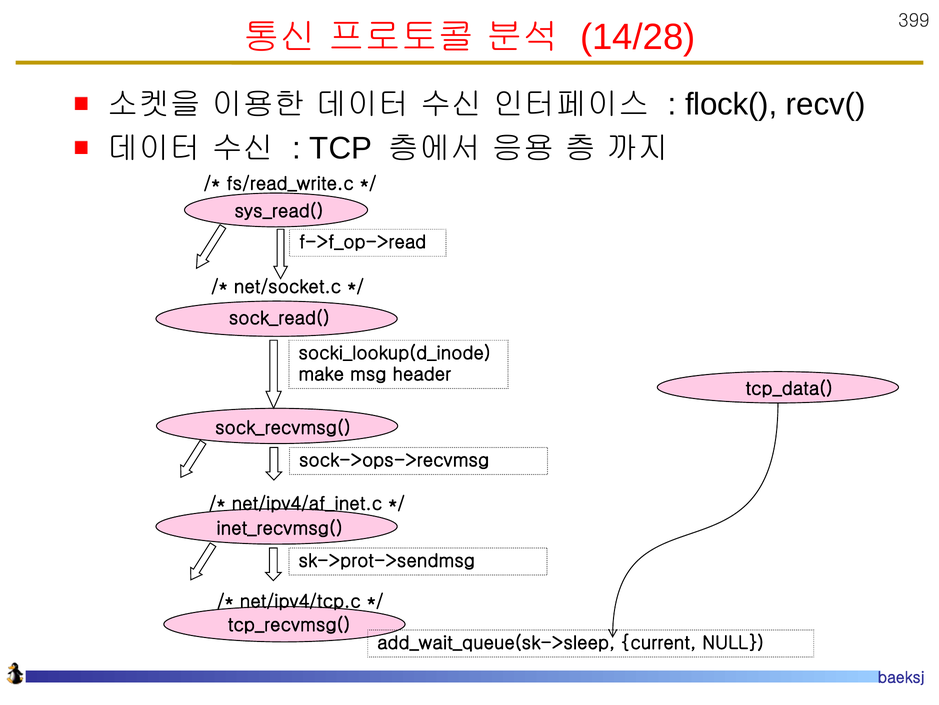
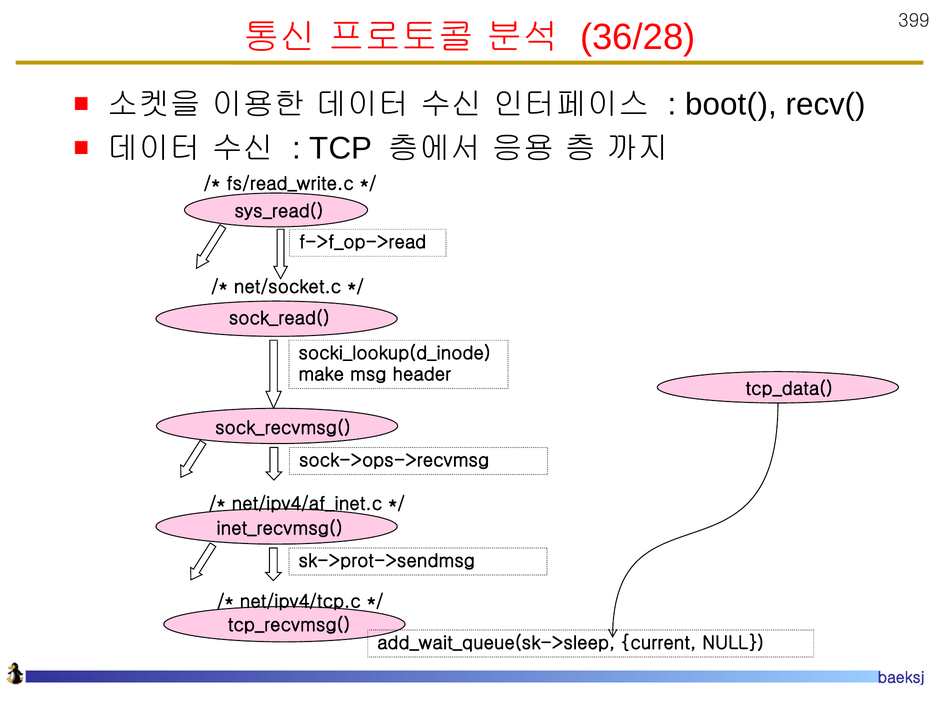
14/28: 14/28 -> 36/28 (638, 37)
flock(: flock( -> boot( (731, 104)
